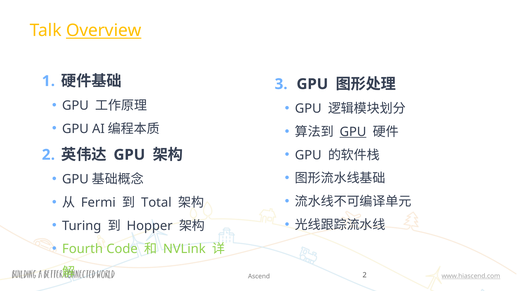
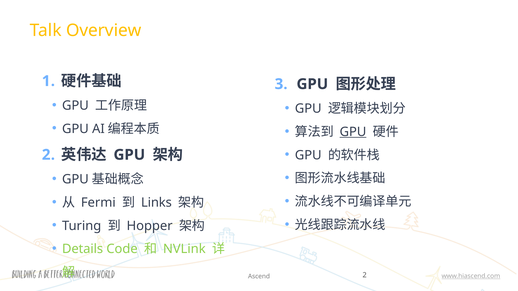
Overview underline: present -> none (104, 31)
Total: Total -> Links (156, 203)
Fourth: Fourth -> Details (83, 249)
